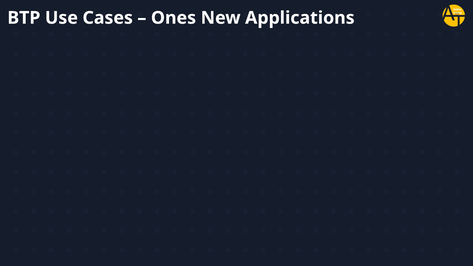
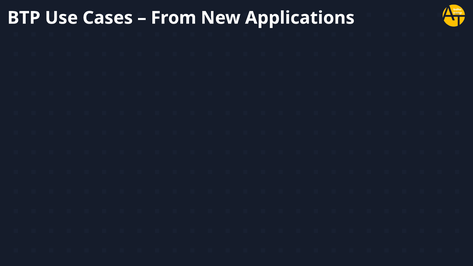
Ones: Ones -> From (174, 18)
